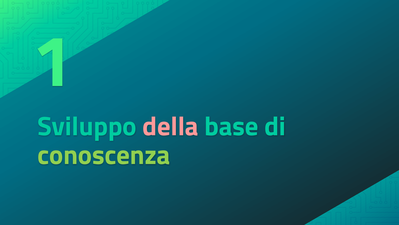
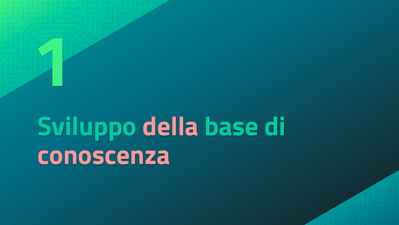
conoscenza colour: light green -> pink (104, 155)
